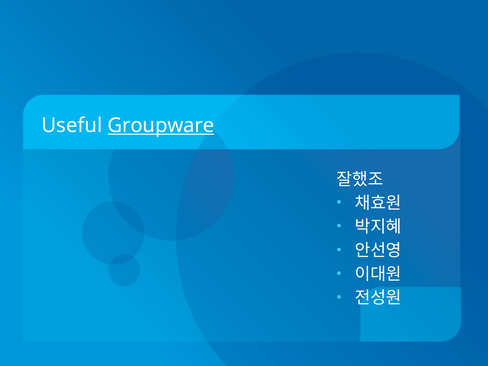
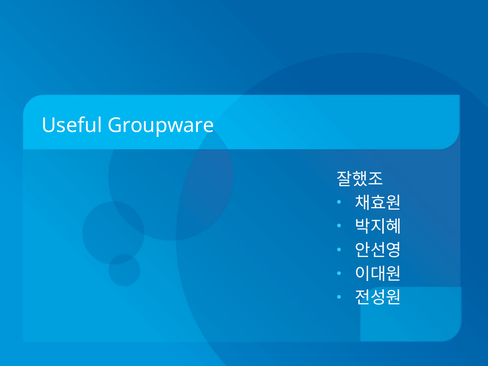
Groupware underline: present -> none (161, 125)
